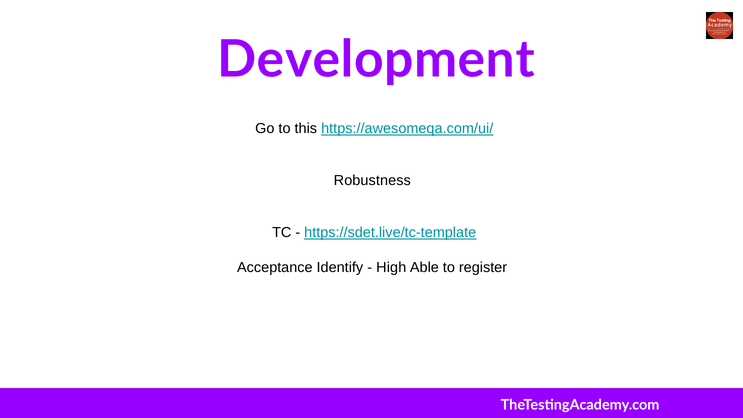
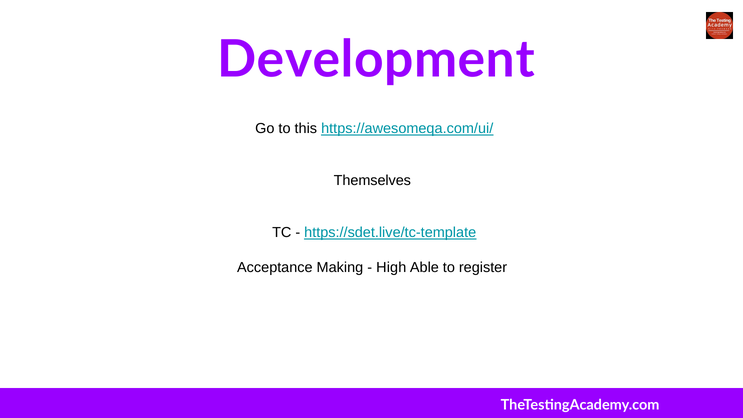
Robustness: Robustness -> Themselves (372, 180)
Identify: Identify -> Making (340, 267)
